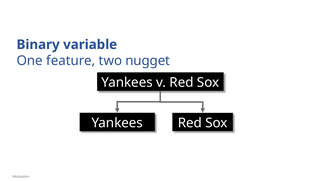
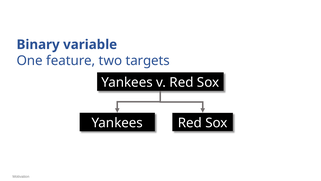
nugget: nugget -> targets (148, 61)
